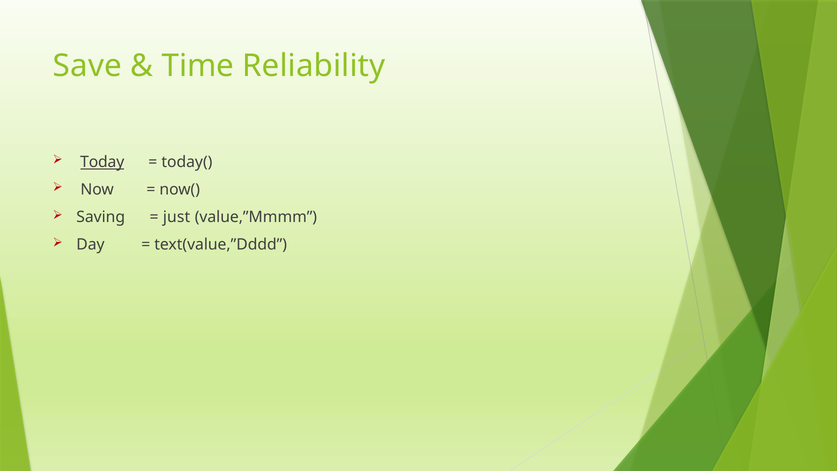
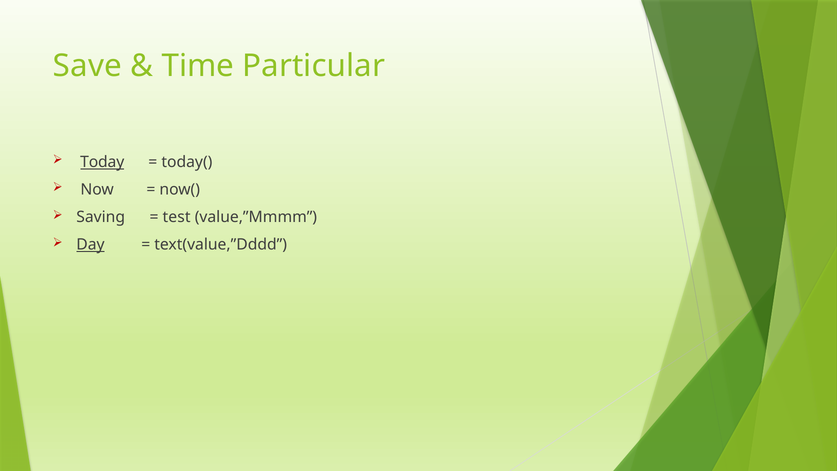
Reliability: Reliability -> Particular (314, 66)
just: just -> test (177, 217)
Day underline: none -> present (90, 245)
